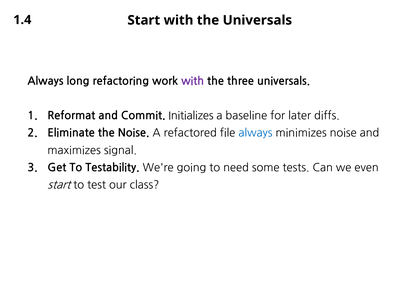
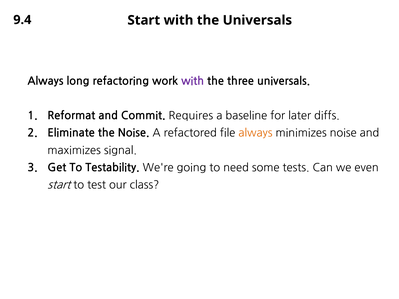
1.4: 1.4 -> 9.4 (22, 20)
Initializes: Initializes -> Requires (191, 116)
always colour: blue -> orange (255, 133)
